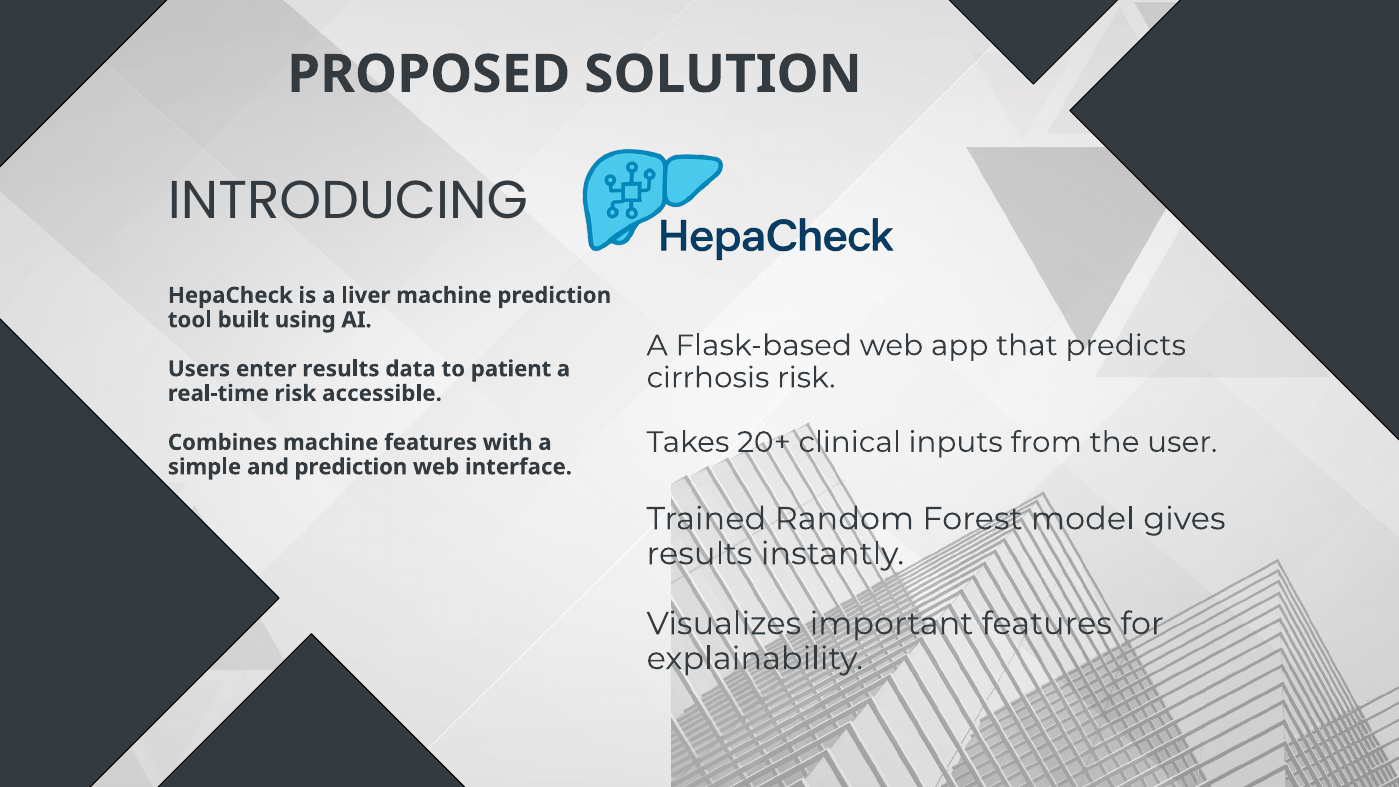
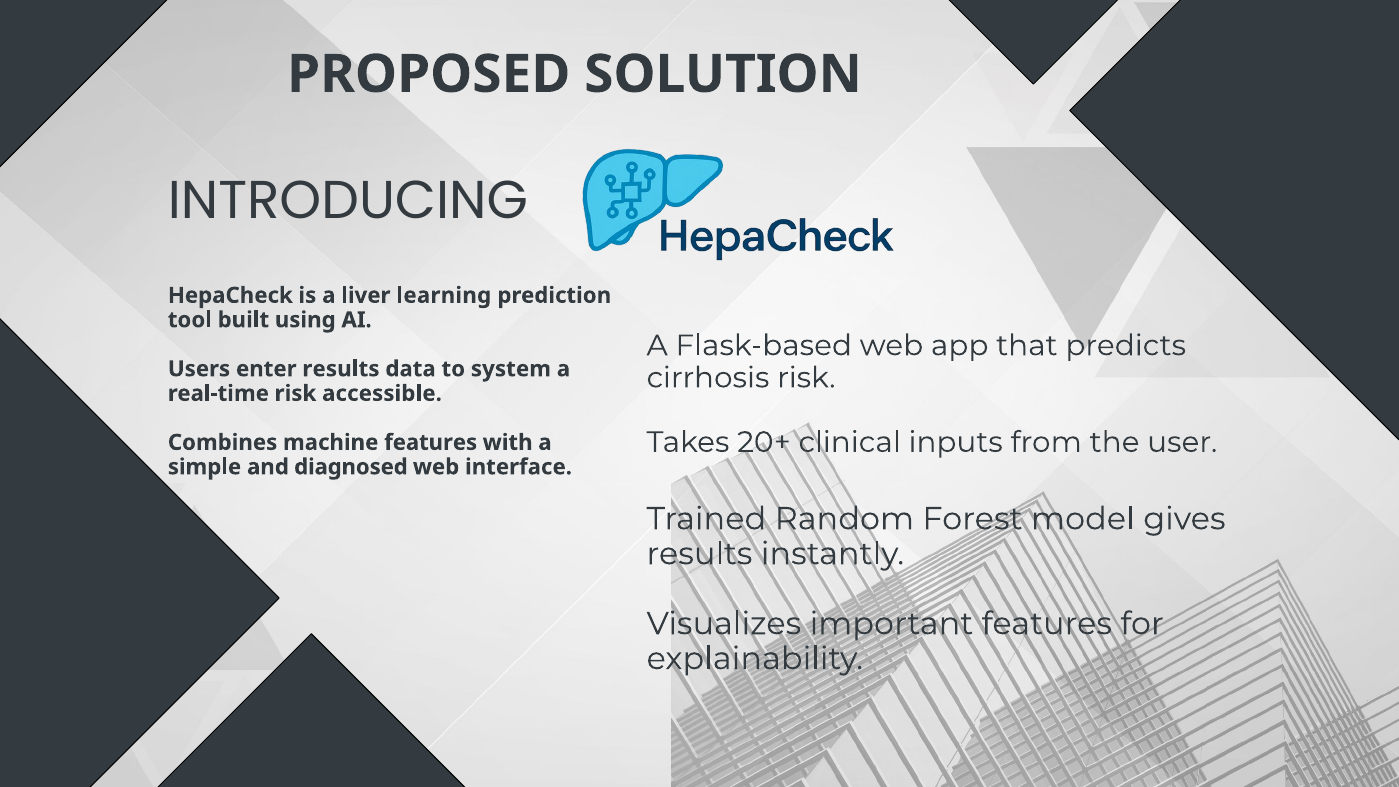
liver machine: machine -> learning (444, 295)
patient: patient -> system (511, 369)
and prediction: prediction -> diagnosed (351, 467)
